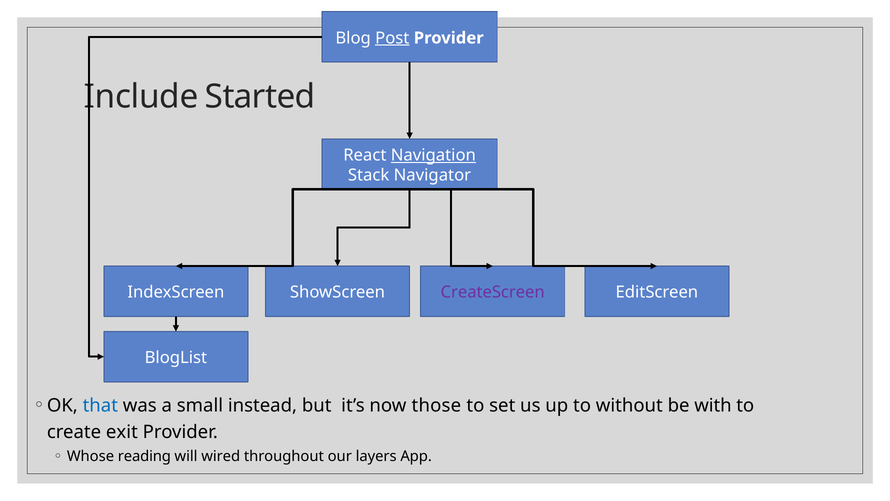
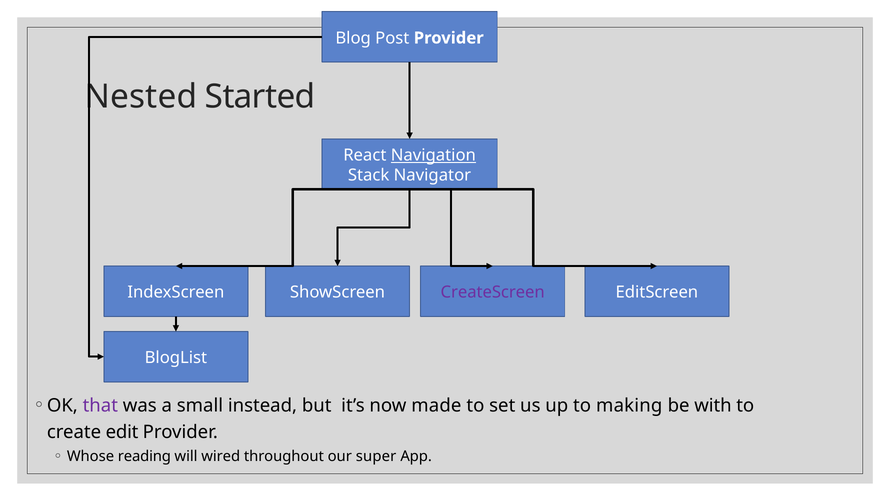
Post underline: present -> none (392, 38)
Include: Include -> Nested (141, 97)
that colour: blue -> purple (100, 405)
those: those -> made (436, 405)
without: without -> making (629, 405)
exit: exit -> edit (122, 432)
layers: layers -> super (376, 456)
